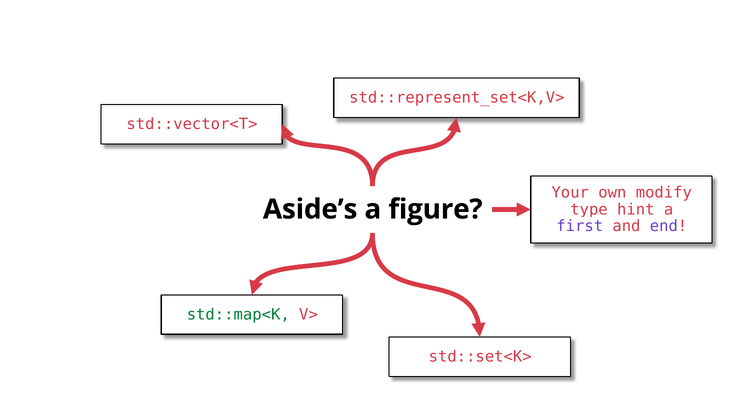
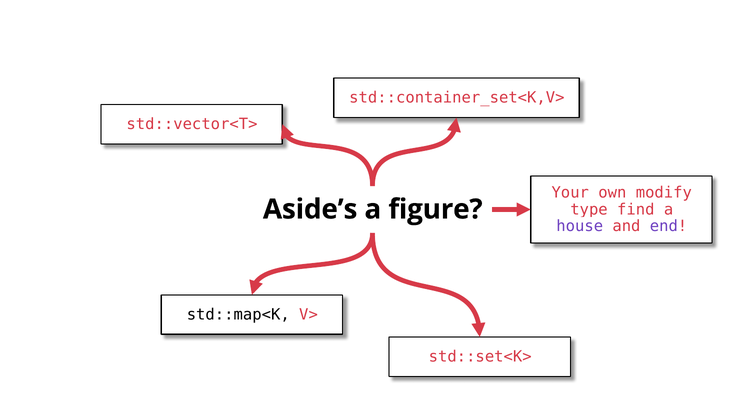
std::represent_set<K,V>: std::represent_set<K,V> -> std::container_set<K,V> (457, 98)
hint: hint -> find (636, 209)
first: first -> house (580, 226)
std::map<K colour: green -> black (238, 315)
